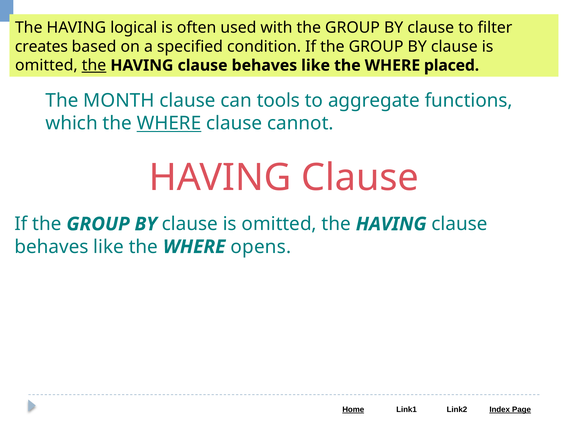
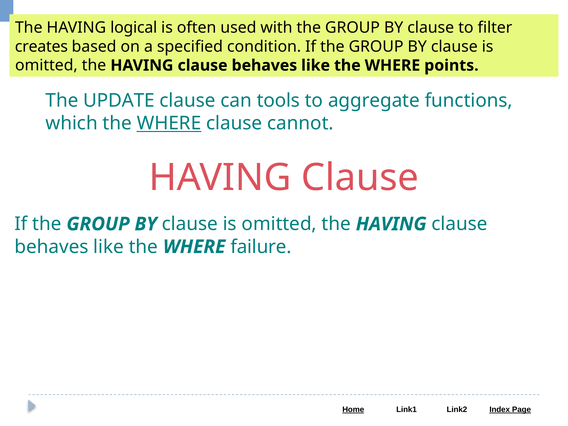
the underline: present -> none (94, 65)
placed: placed -> points (451, 65)
MONTH: MONTH -> UPDATE (119, 101)
opens: opens -> failure (261, 247)
